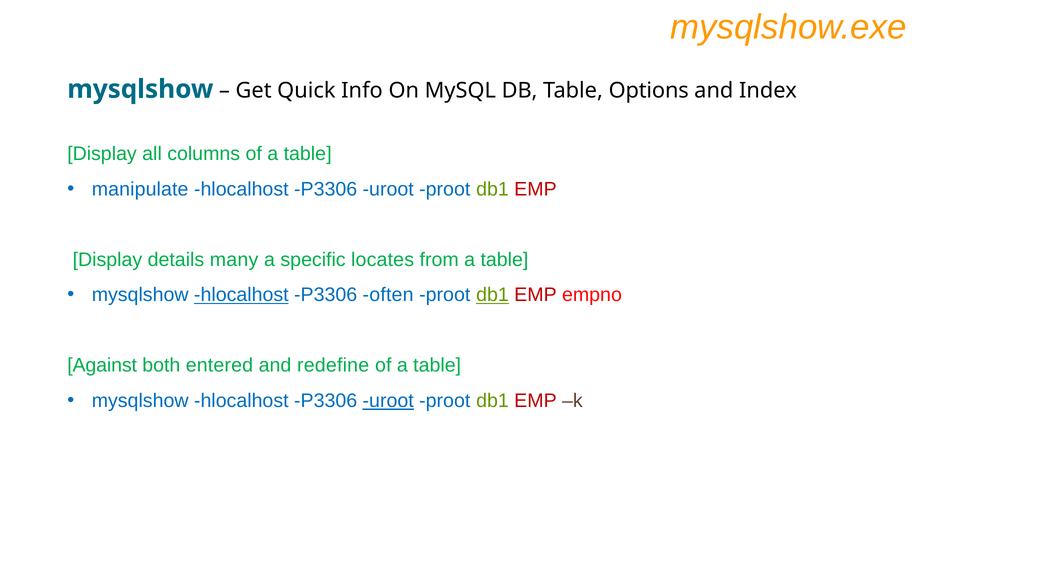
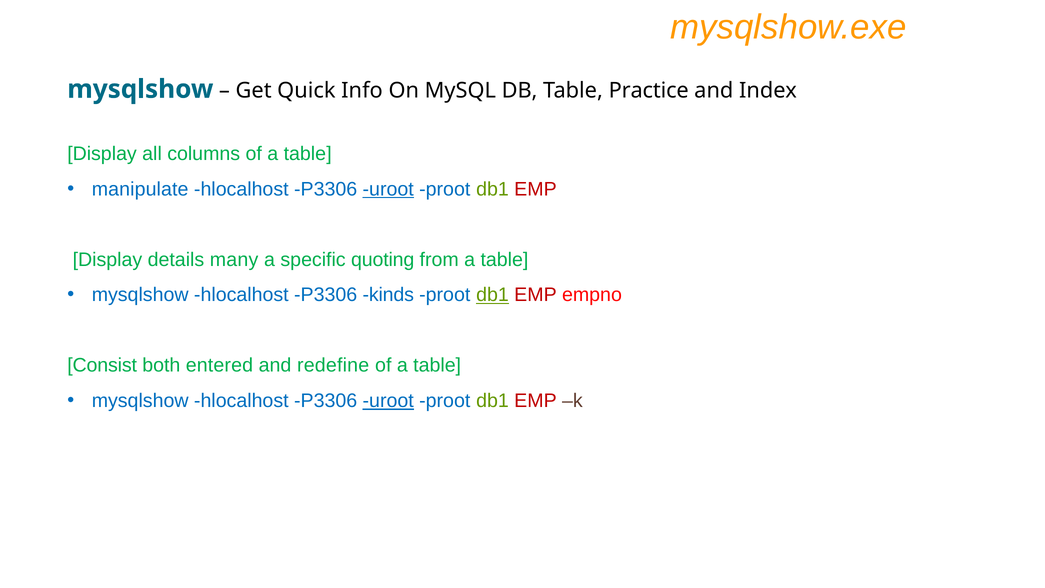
Options: Options -> Practice (649, 91)
uroot underline: none -> present (388, 189)
locates: locates -> quoting (383, 260)
hlocalhost underline: present -> none (241, 295)
often: often -> kinds (388, 295)
Against: Against -> Consist (102, 365)
